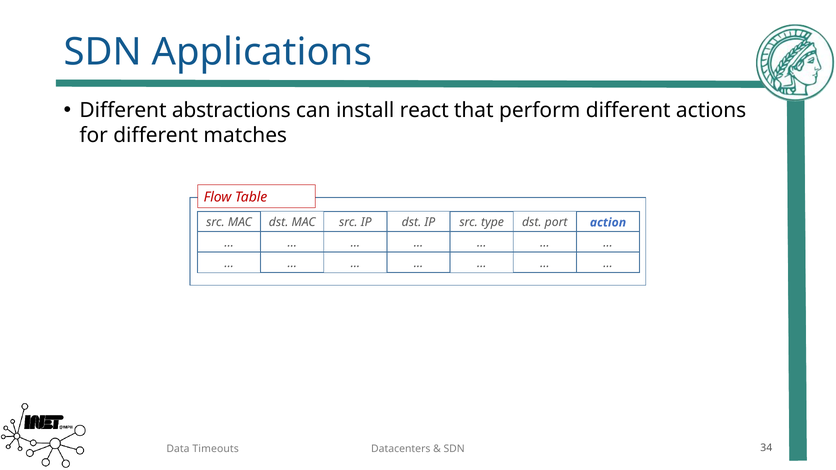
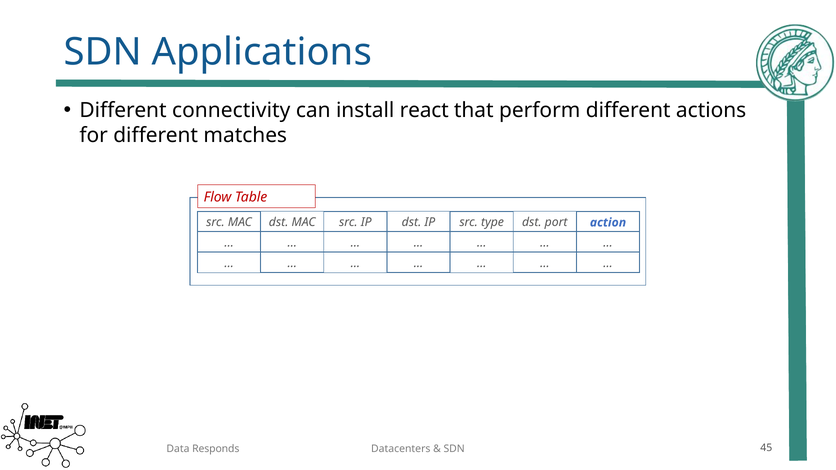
abstractions: abstractions -> connectivity (231, 111)
Timeouts: Timeouts -> Responds (216, 449)
34: 34 -> 45 (766, 448)
